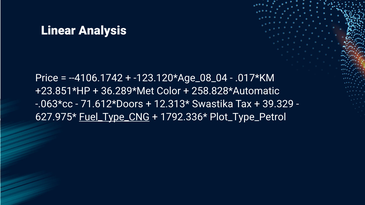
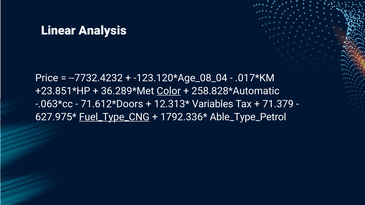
--4106.1742: --4106.1742 -> --7732.4232 (96, 78)
Color underline: none -> present (169, 91)
Swastika: Swastika -> Variables (213, 104)
39.329: 39.329 -> 71.379 (278, 104)
Plot_Type_Petrol: Plot_Type_Petrol -> Able_Type_Petrol (248, 117)
